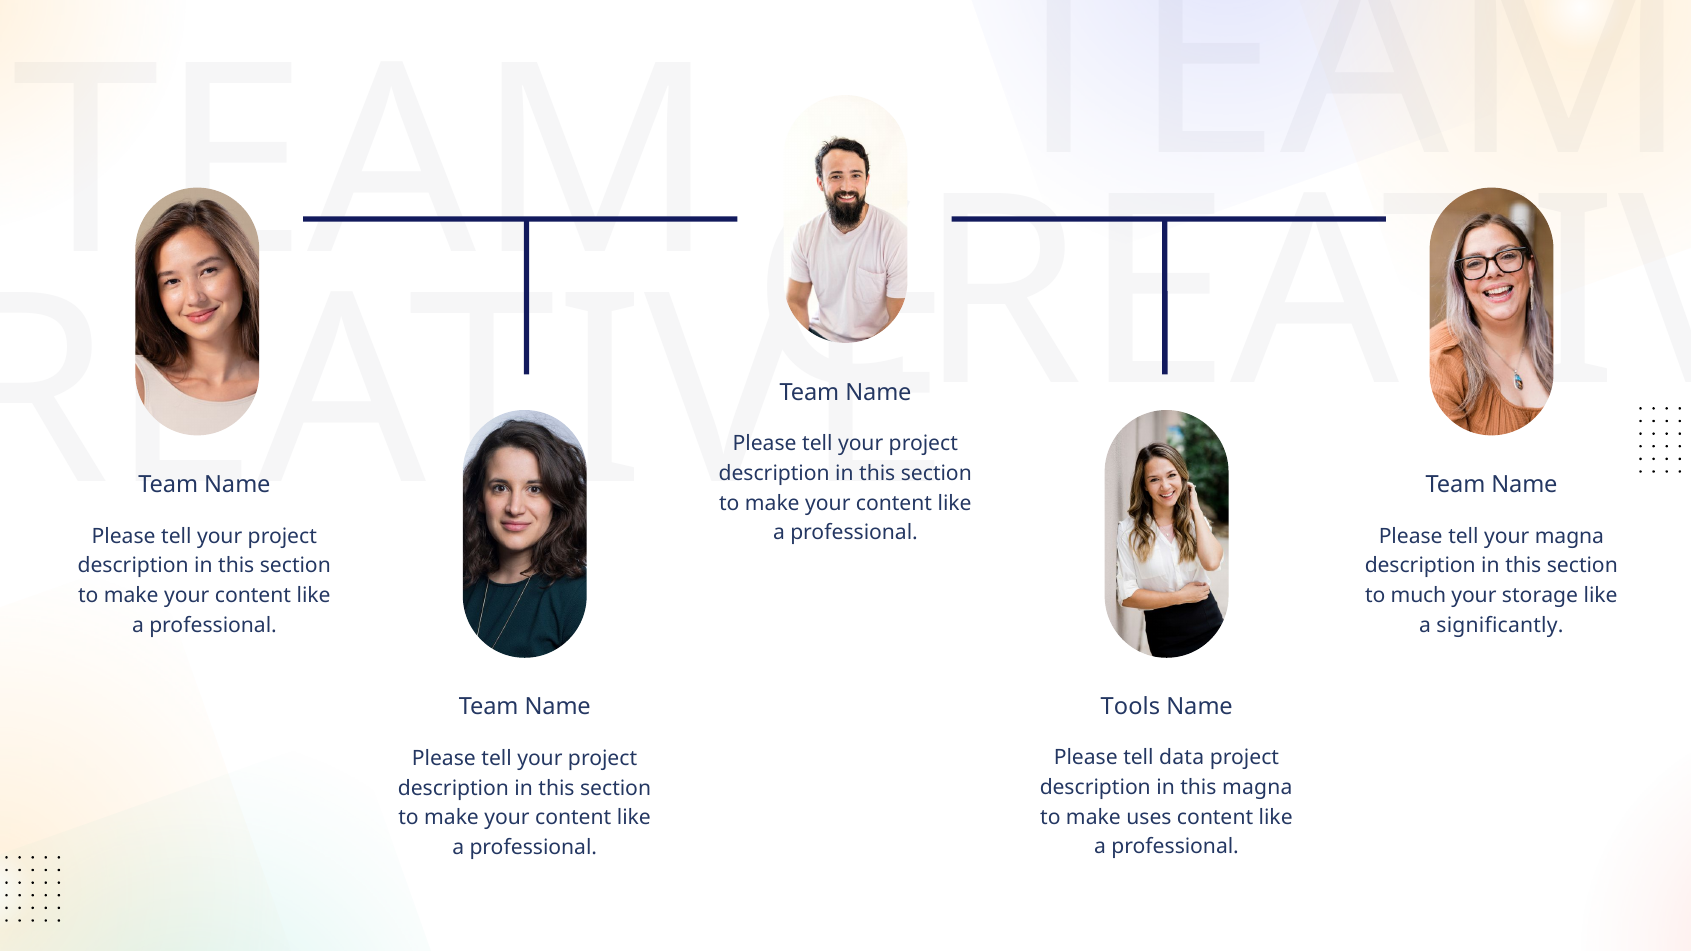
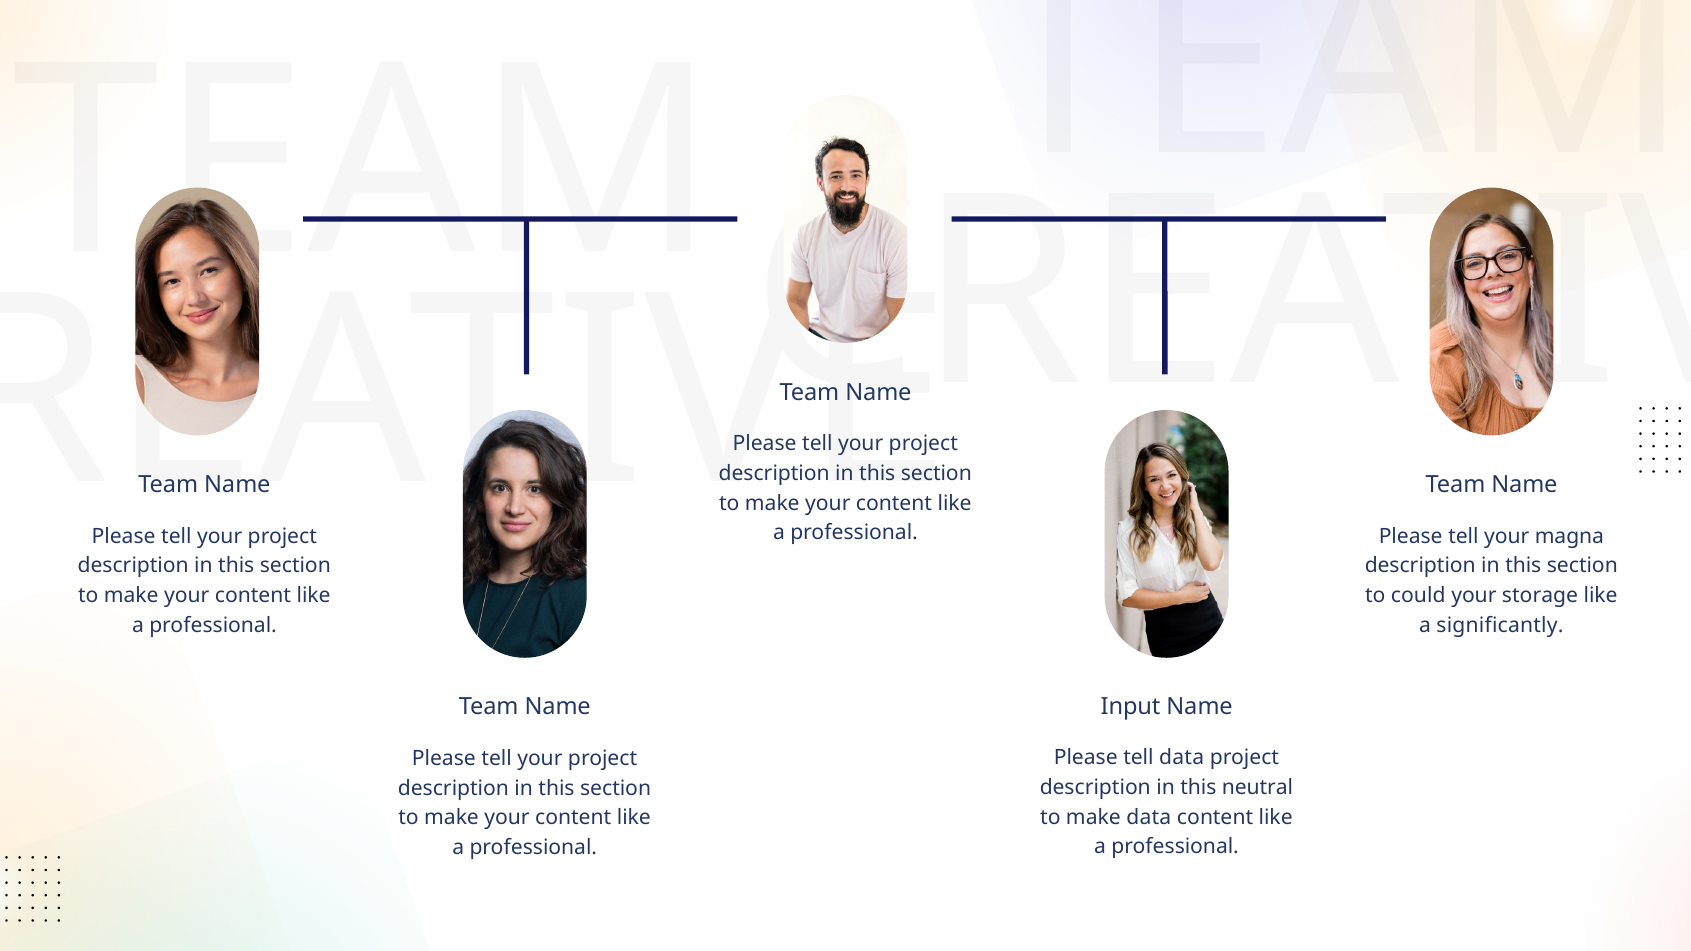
much: much -> could (1418, 596)
Tools: Tools -> Input (1131, 707)
this magna: magna -> neutral (1257, 788)
make uses: uses -> data (1149, 817)
